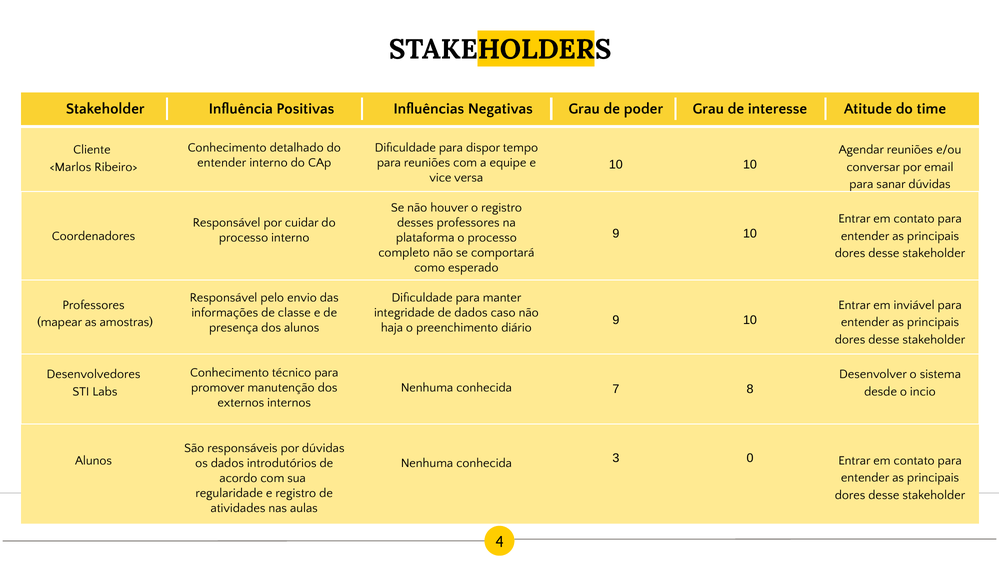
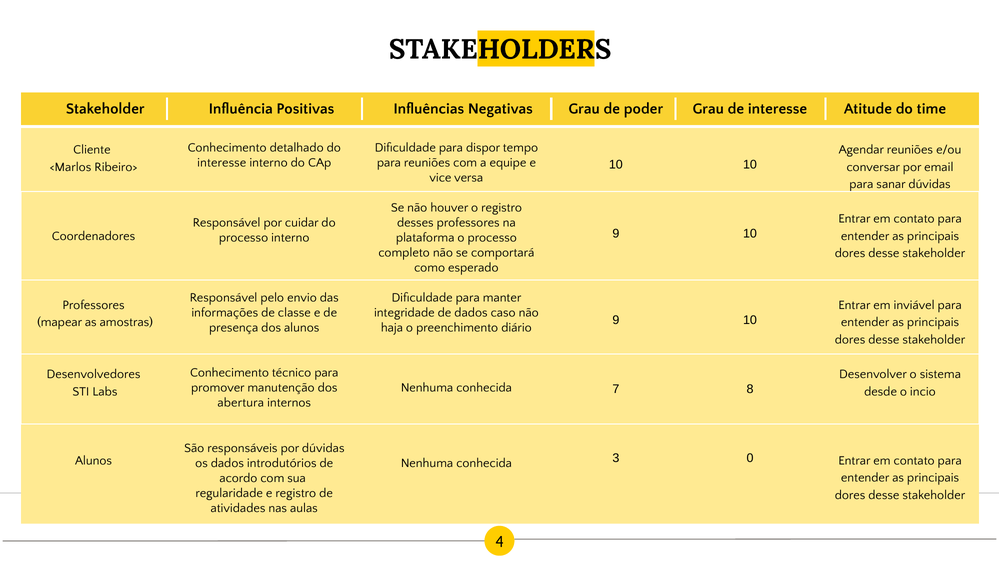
entender: entender -> interesse (222, 162)
externos: externos -> abertura (241, 403)
